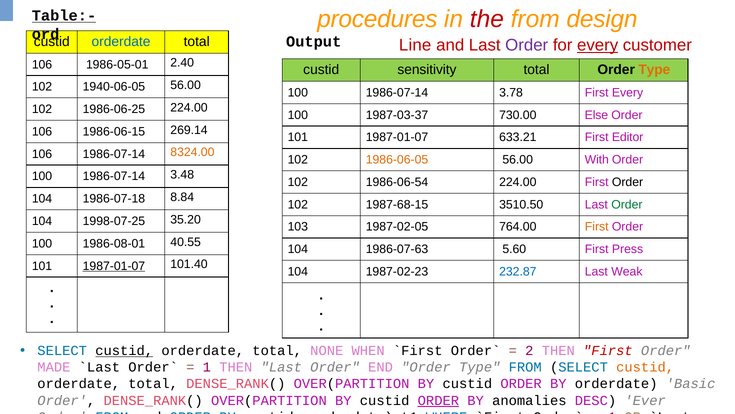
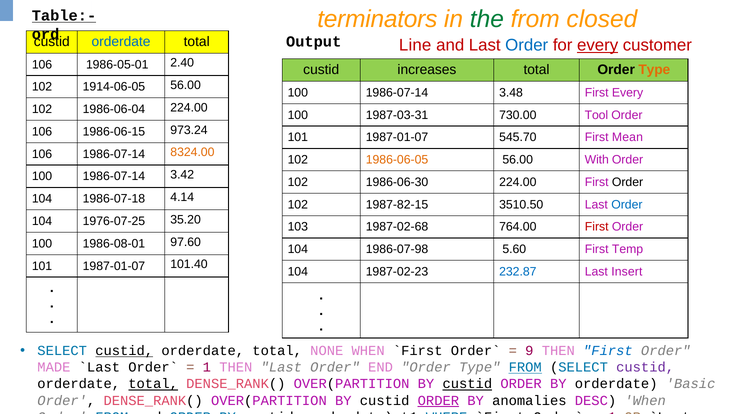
procedures: procedures -> terminators (377, 19)
the colour: red -> green (487, 19)
design: design -> closed (602, 19)
Order colour: purple -> blue (527, 45)
sensitivity: sensitivity -> increases (427, 70)
1940-06-05: 1940-06-05 -> 1914-06-05 (114, 87)
3.78: 3.78 -> 3.48 (511, 93)
1986-06-25: 1986-06-25 -> 1986-06-04 (114, 109)
1987-03-37: 1987-03-37 -> 1987-03-31 (397, 115)
Else: Else -> Tool (596, 115)
269.14: 269.14 -> 973.24 (189, 130)
633.21: 633.21 -> 545.70 (518, 137)
Editor: Editor -> Mean (627, 137)
3.48: 3.48 -> 3.42 (182, 175)
1986-06-54: 1986-06-54 -> 1986-06-30 (397, 182)
8.84: 8.84 -> 4.14 (182, 197)
1987-68-15: 1987-68-15 -> 1987-82-15 (397, 204)
Order colour: green -> blue (627, 204)
1998-07-25: 1998-07-25 -> 1976-07-25 (114, 221)
1987-02-05: 1987-02-05 -> 1987-02-68 (397, 227)
First colour: orange -> red (597, 227)
40.55: 40.55 -> 97.60 (186, 242)
1986-07-63: 1986-07-63 -> 1986-07-98 (397, 249)
Press: Press -> Temp (628, 249)
1987-01-07 underline: present -> none (114, 266)
Weak: Weak -> Insert (627, 271)
2: 2 -> 9 (529, 350)
First colour: red -> blue (608, 350)
FROM underline: none -> present (525, 367)
custid colour: orange -> purple (645, 367)
total underline: none -> present (153, 383)
custid underline: none -> present (467, 383)
DESC Ever: Ever -> When (645, 400)
